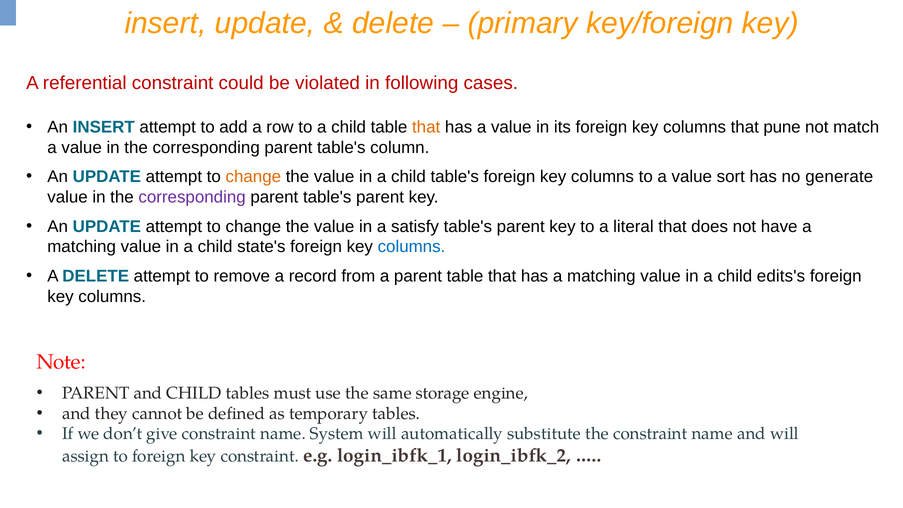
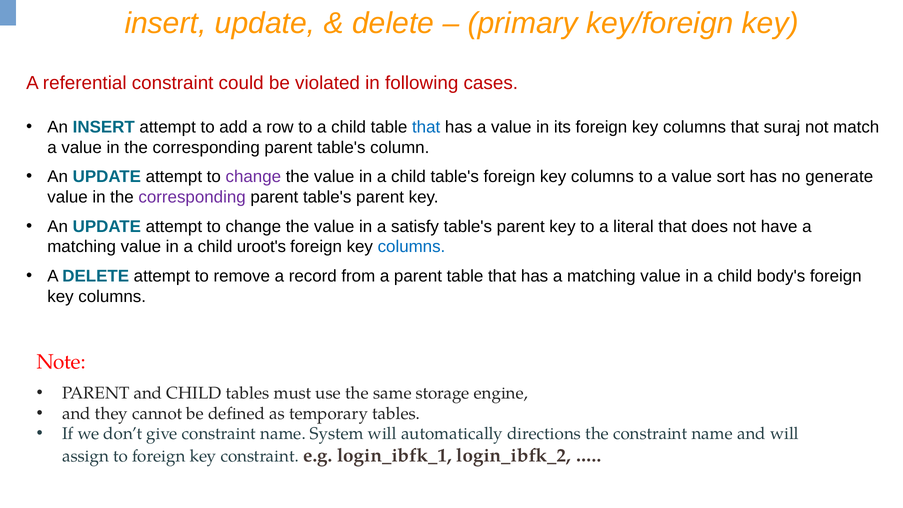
that colour: orange -> blue (426, 127)
pune: pune -> suraj (782, 127)
change colour: orange -> purple (253, 177)
state's: state's -> uroot's (261, 247)
edits's: edits's -> body's (781, 276)
substitute: substitute -> directions (544, 434)
